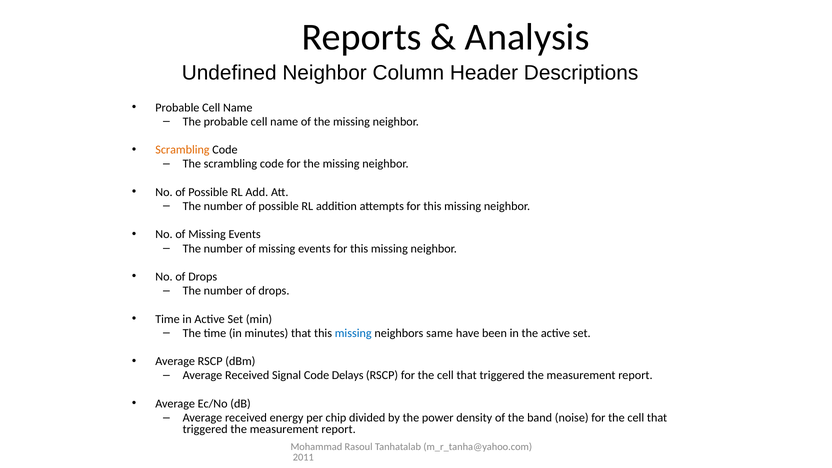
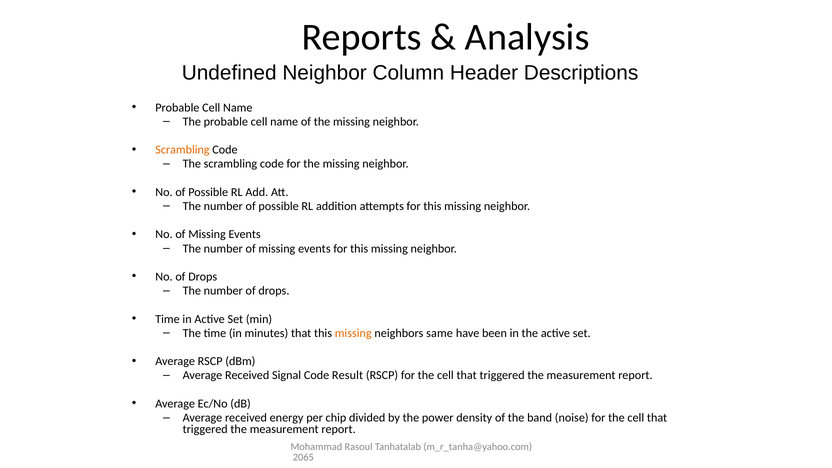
missing colour: blue -> orange (353, 333)
Delays: Delays -> Result (348, 375)
2011: 2011 -> 2065 (303, 457)
